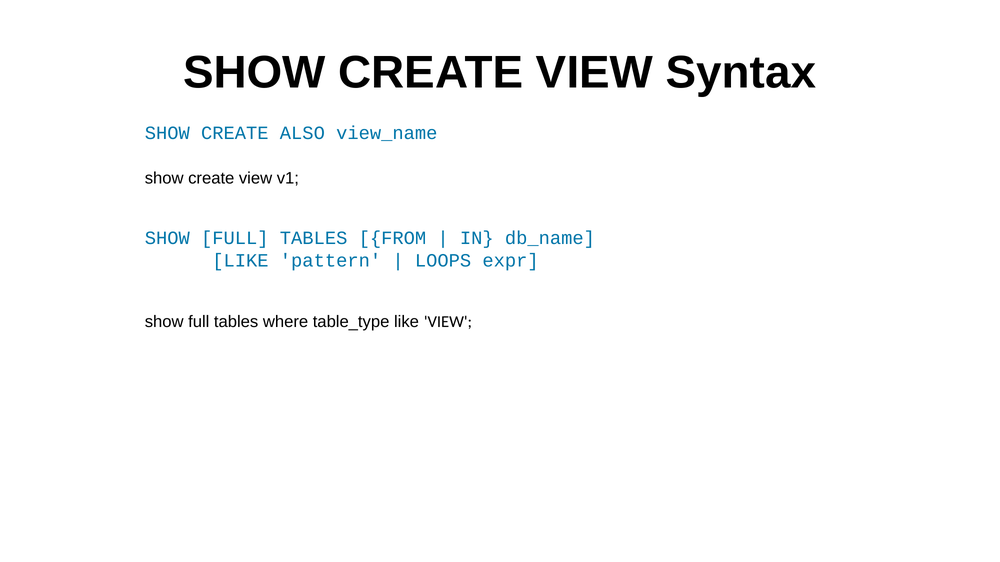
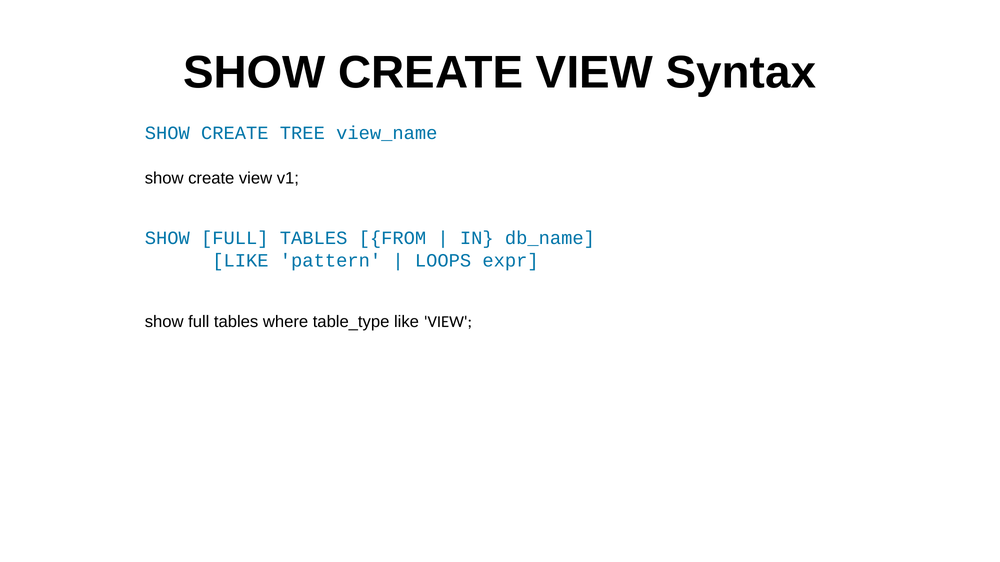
ALSO: ALSO -> TREE (302, 133)
